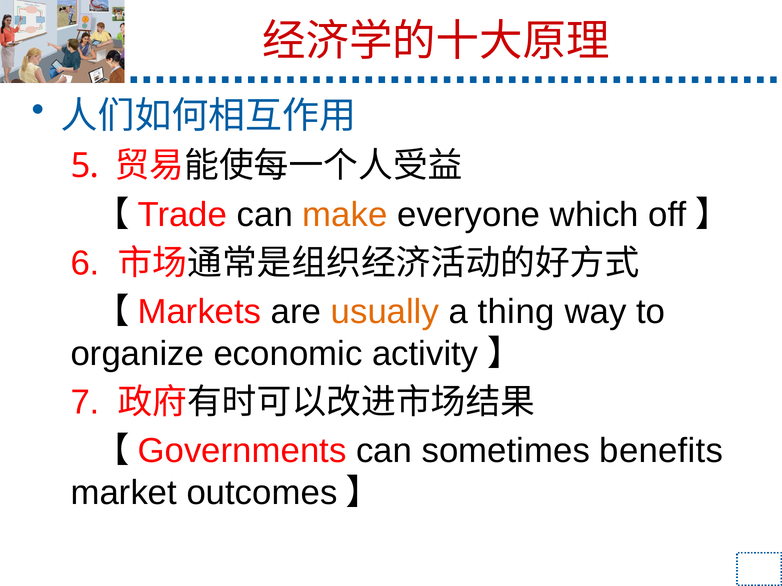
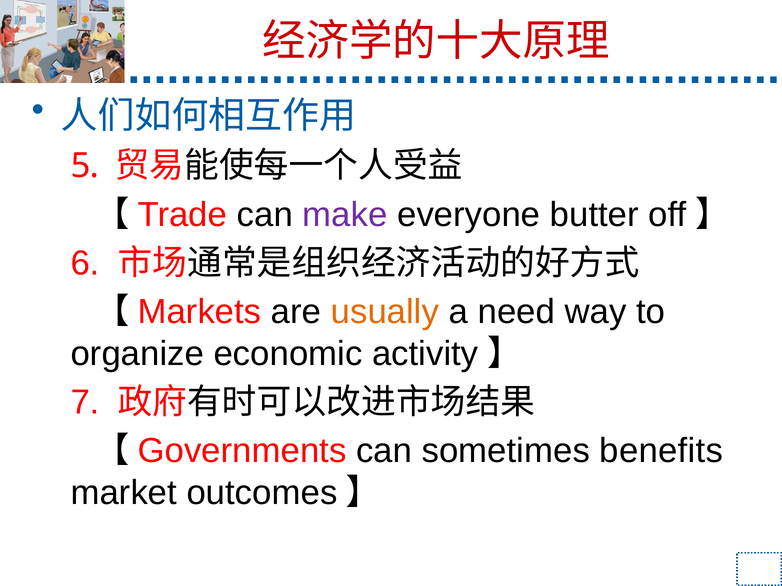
make colour: orange -> purple (345, 215)
which: which -> butter (594, 215)
thing: thing -> need (516, 312)
